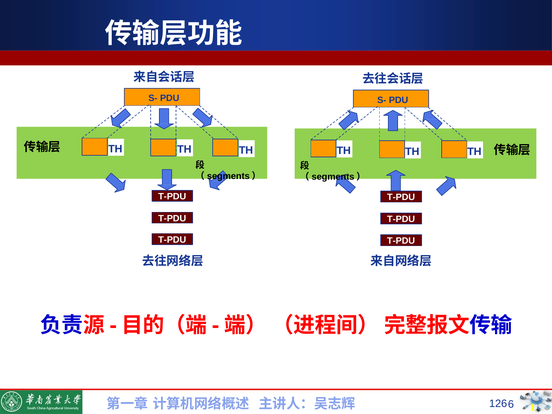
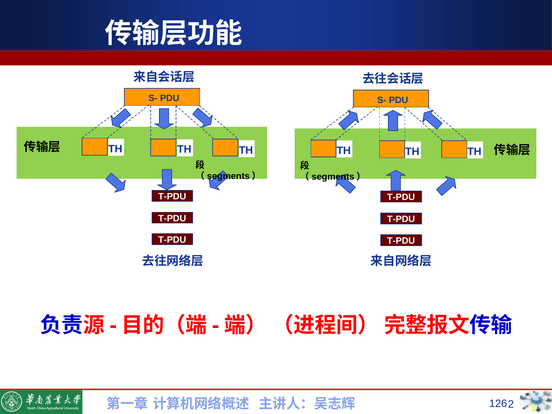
6: 6 -> 2 (511, 404)
